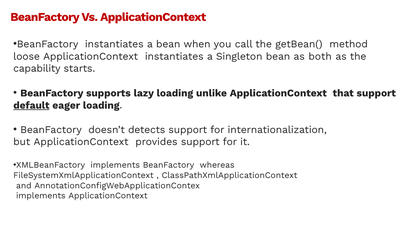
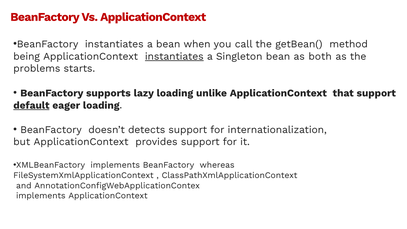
loose: loose -> being (27, 56)
instantiates underline: none -> present (174, 56)
capability: capability -> problems (37, 69)
